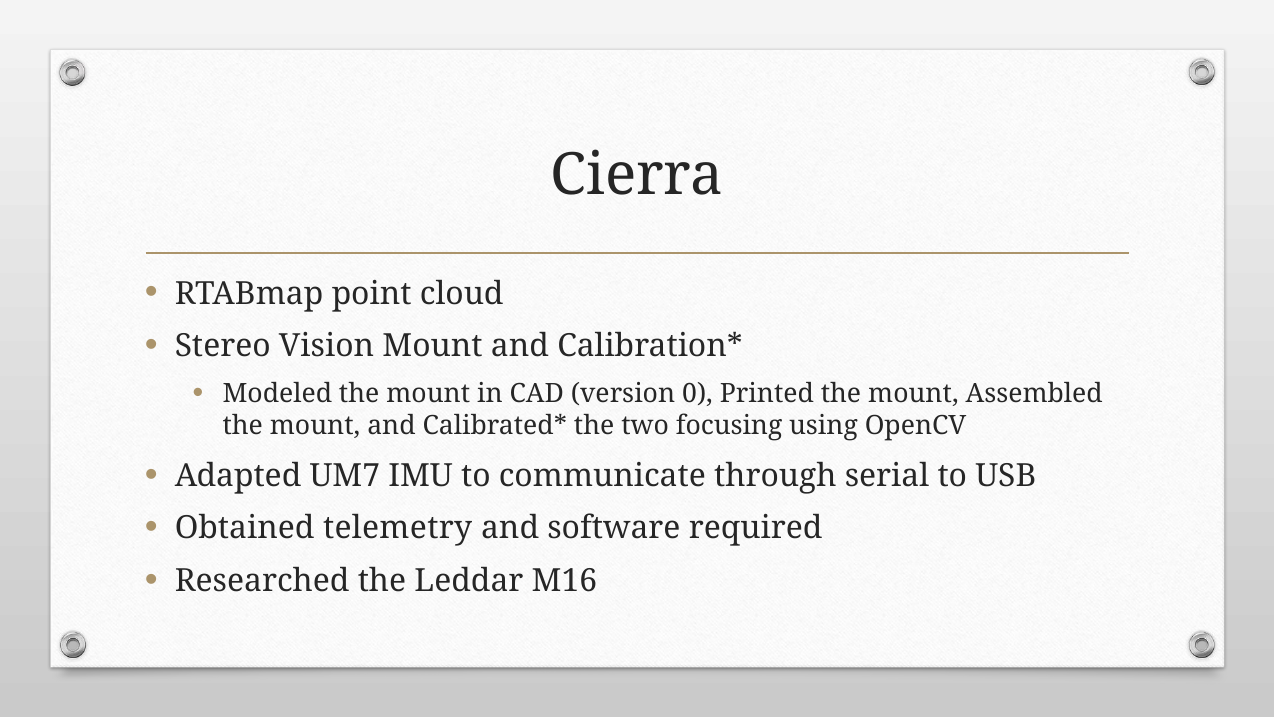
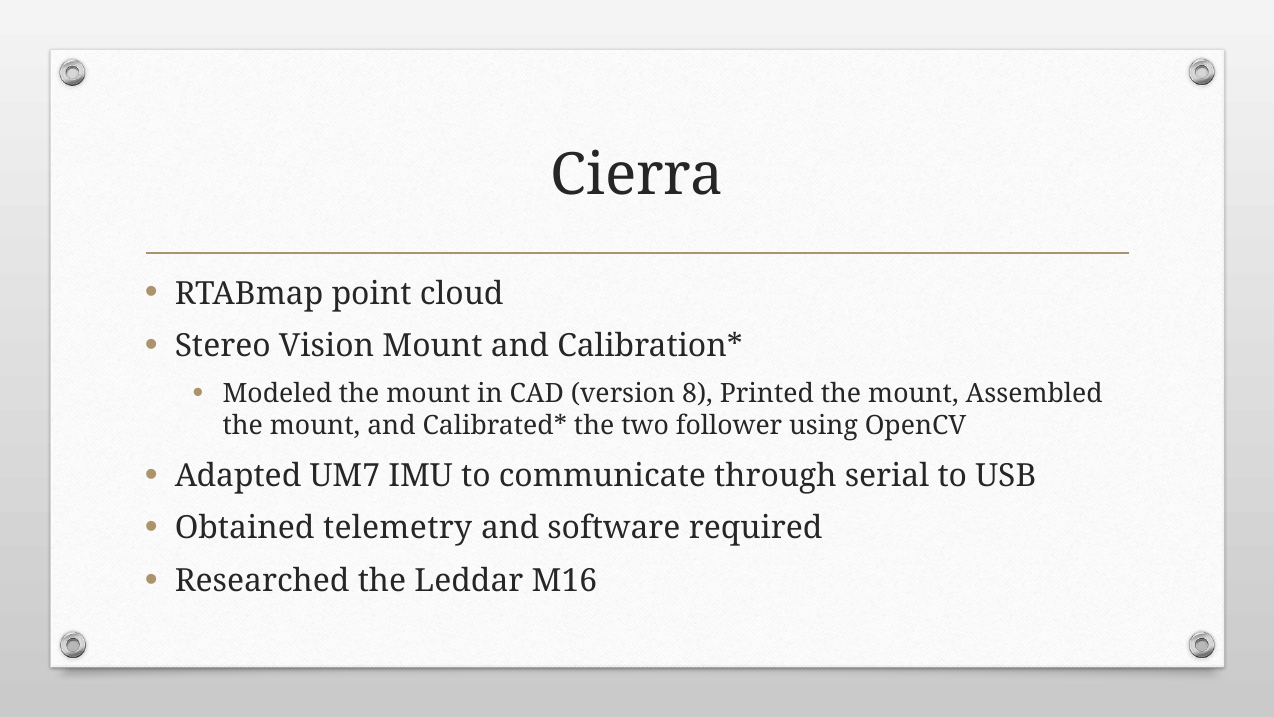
0: 0 -> 8 (698, 394)
focusing: focusing -> follower (729, 426)
